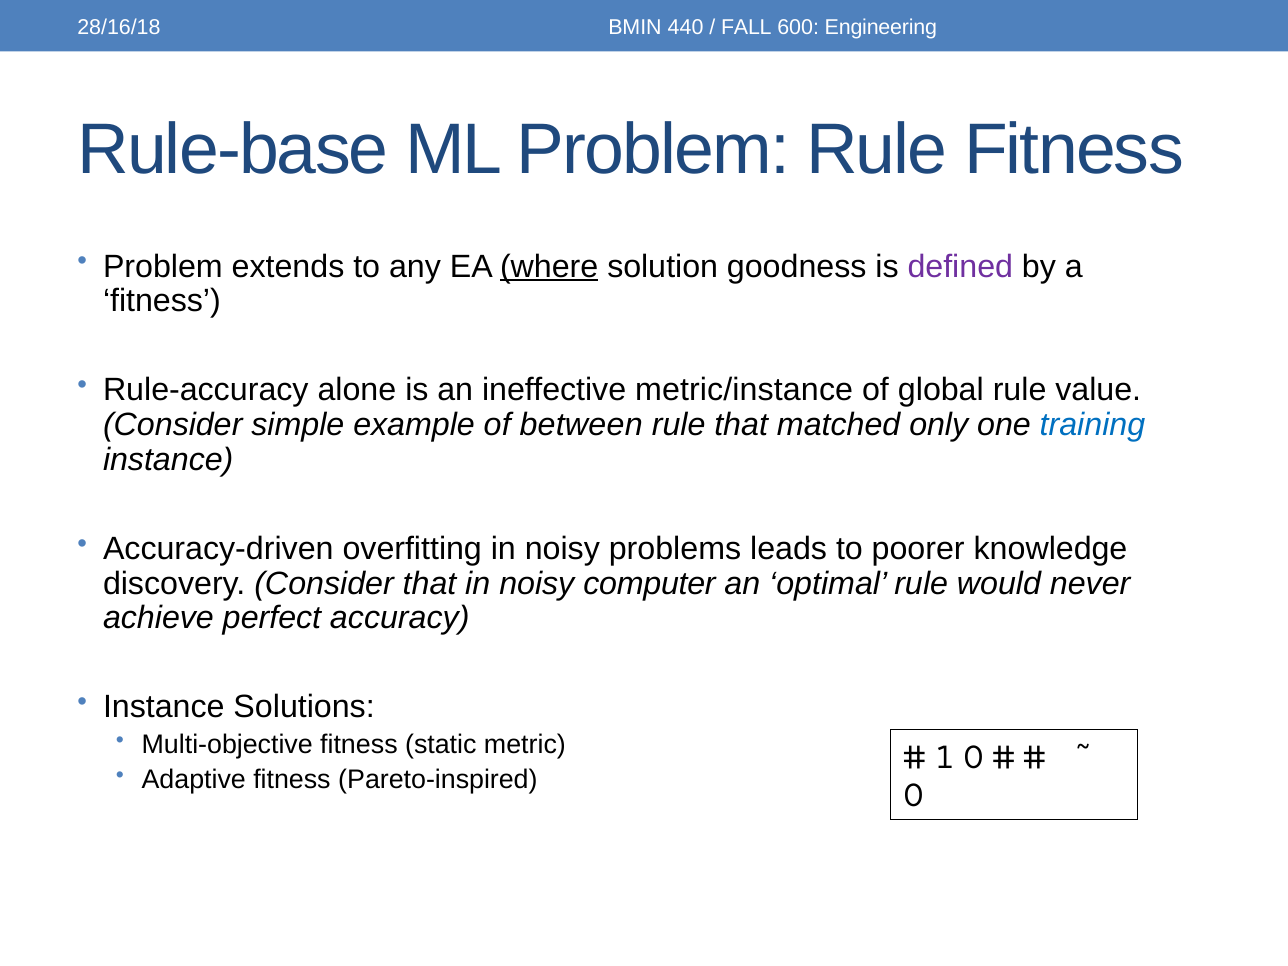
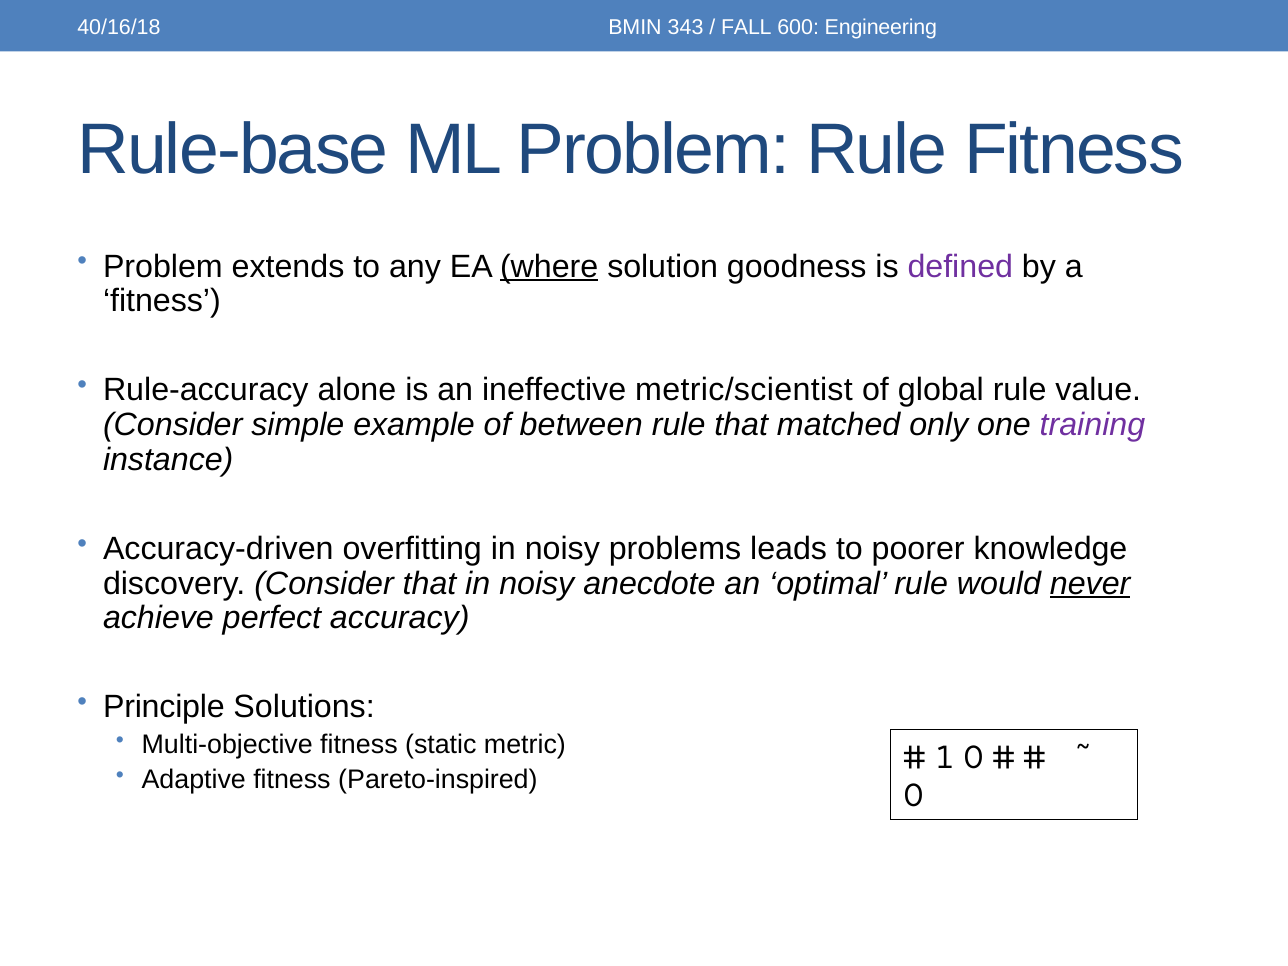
28/16/18: 28/16/18 -> 40/16/18 (119, 27)
440: 440 -> 343 (686, 27)
metric/instance: metric/instance -> metric/scientist (744, 390)
training colour: blue -> purple (1092, 425)
computer: computer -> anecdote (649, 583)
never underline: none -> present (1090, 583)
Instance: Instance -> Principle (164, 707)
